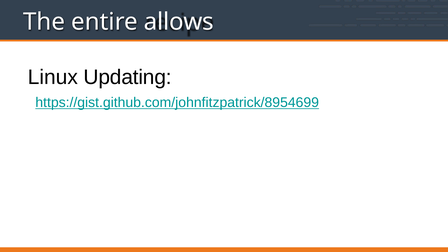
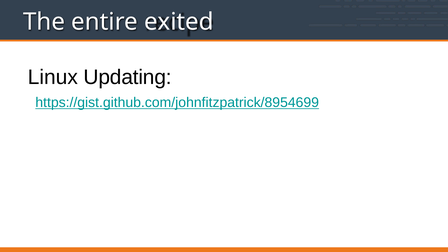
allows: allows -> exited (179, 22)
